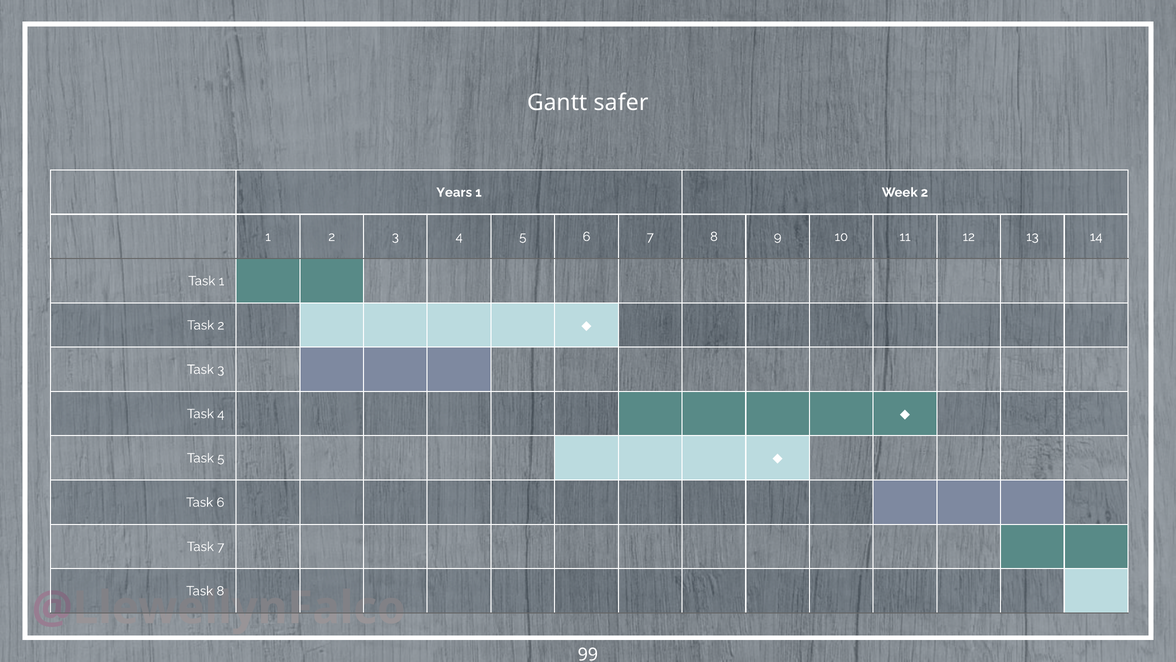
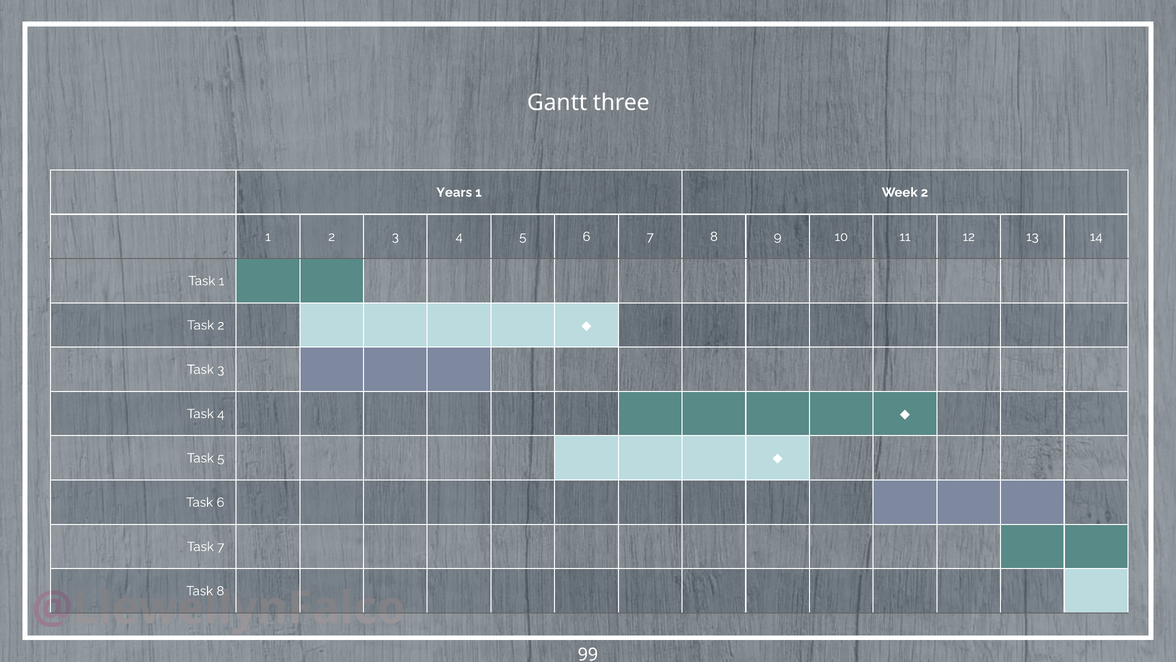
safer: safer -> three (621, 103)
